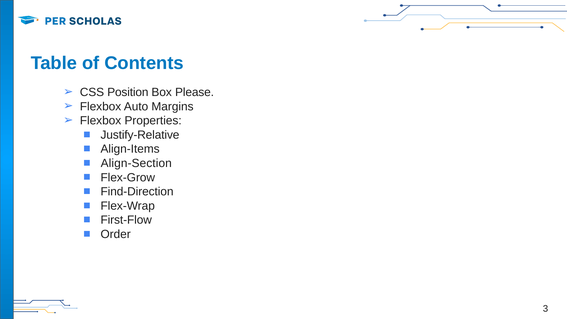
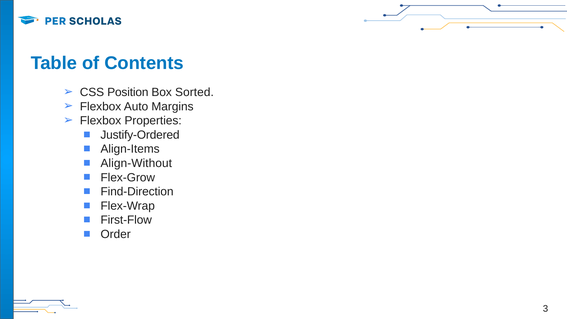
Please: Please -> Sorted (194, 92)
Justify-Relative: Justify-Relative -> Justify-Ordered (140, 135)
Align-Section: Align-Section -> Align-Without (136, 163)
